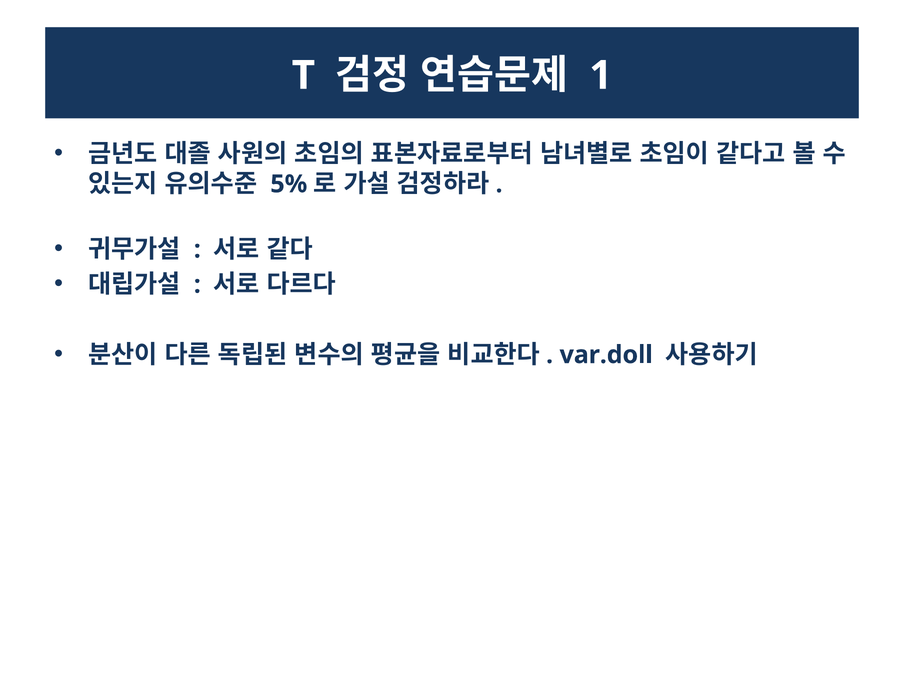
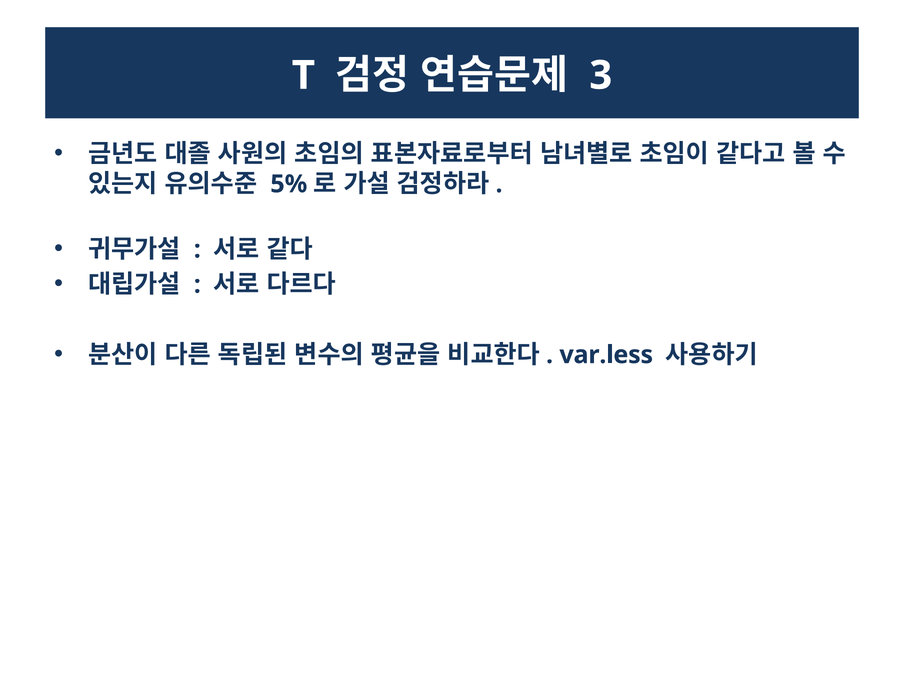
1: 1 -> 3 (601, 76)
var.doll: var.doll -> var.less (606, 355)
